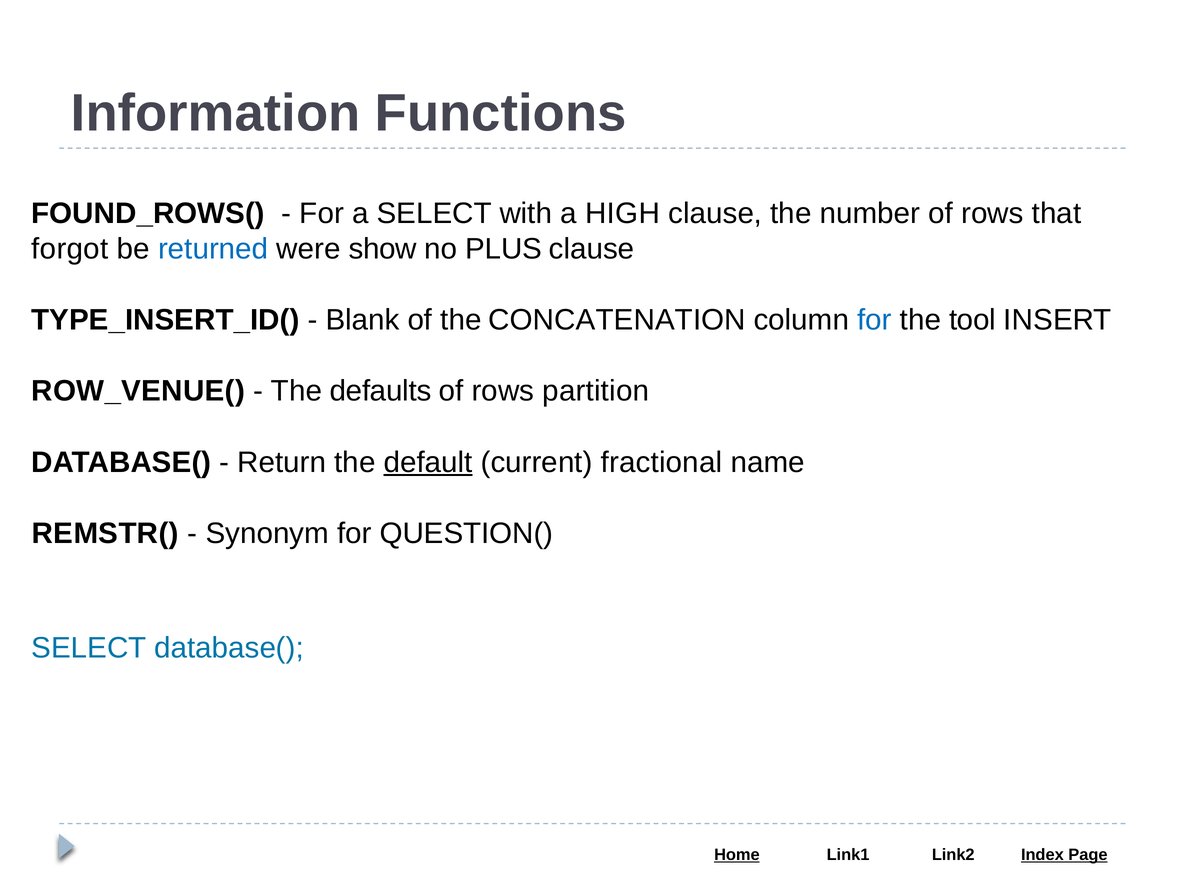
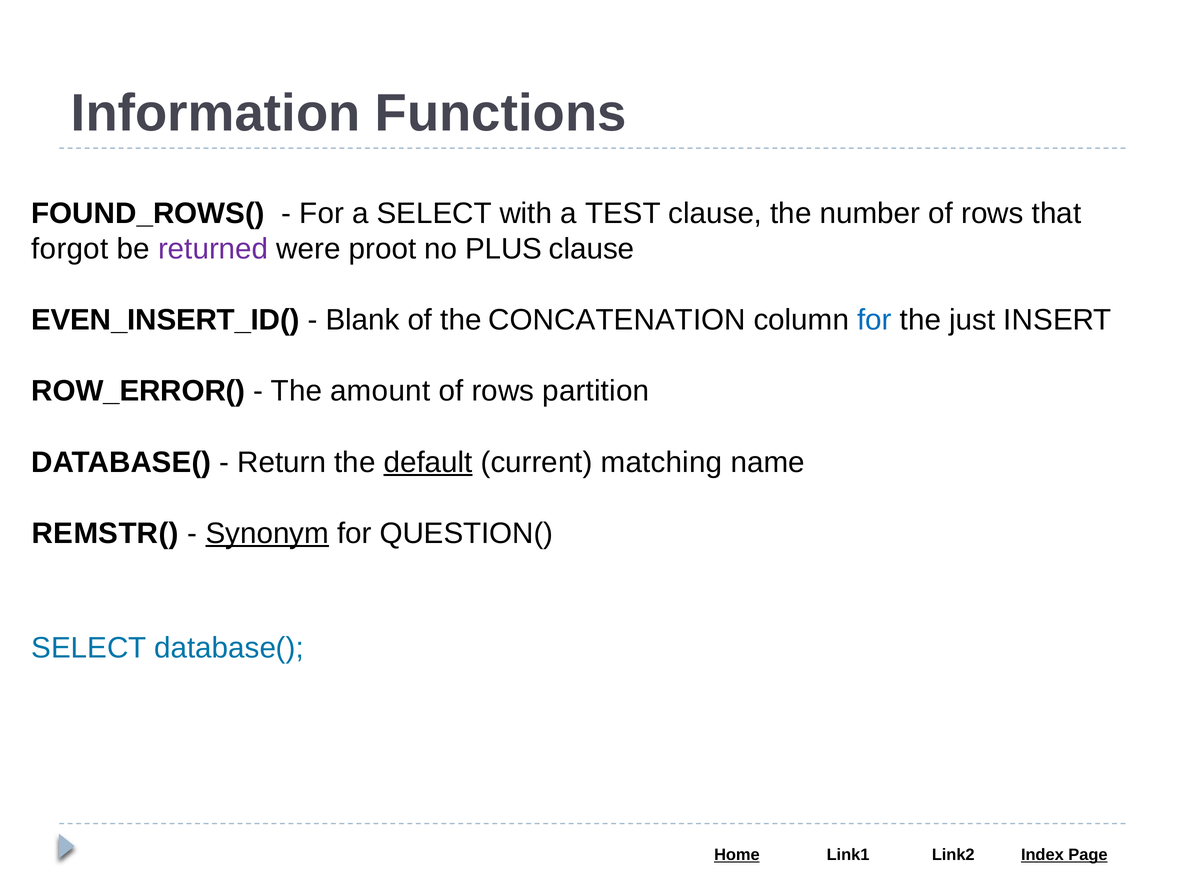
HIGH: HIGH -> TEST (623, 213)
returned colour: blue -> purple (213, 249)
show: show -> proot (383, 249)
TYPE_INSERT_ID(: TYPE_INSERT_ID( -> EVEN_INSERT_ID( (166, 320)
tool: tool -> just (972, 320)
ROW_VENUE(: ROW_VENUE( -> ROW_ERROR( (138, 391)
defaults: defaults -> amount (380, 391)
fractional: fractional -> matching (661, 462)
Synonym underline: none -> present (267, 533)
